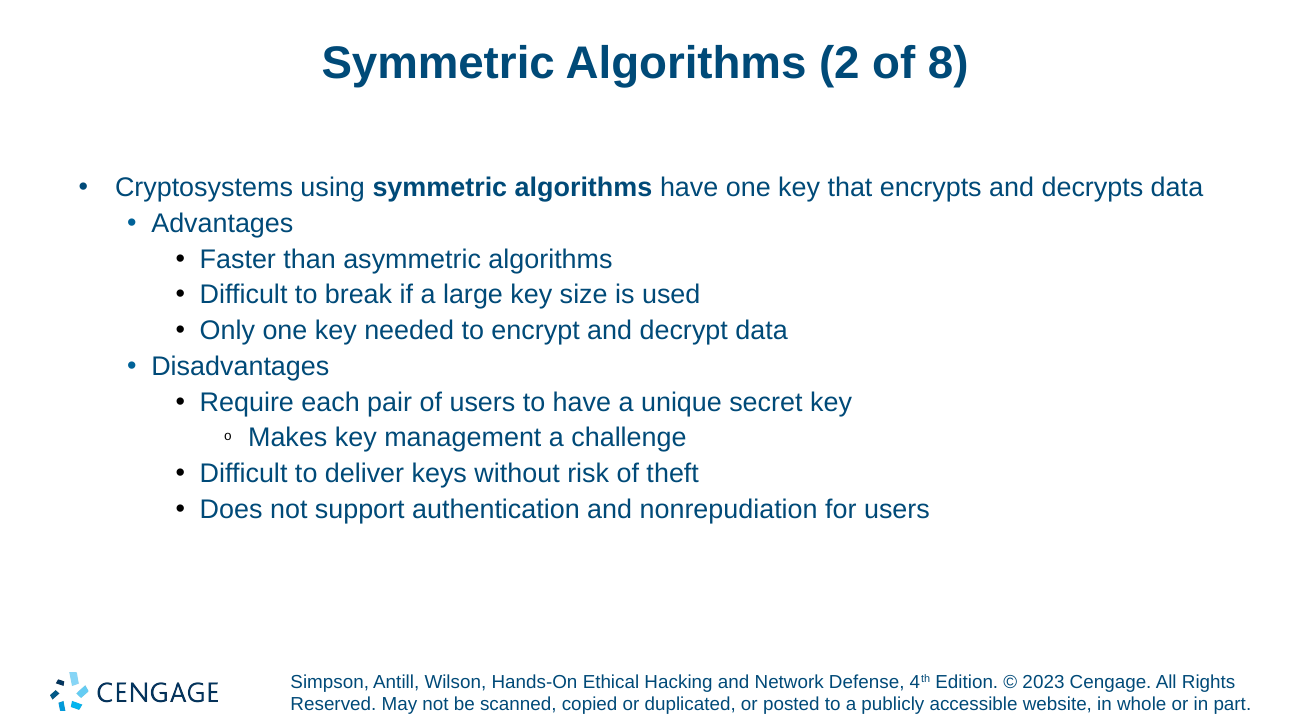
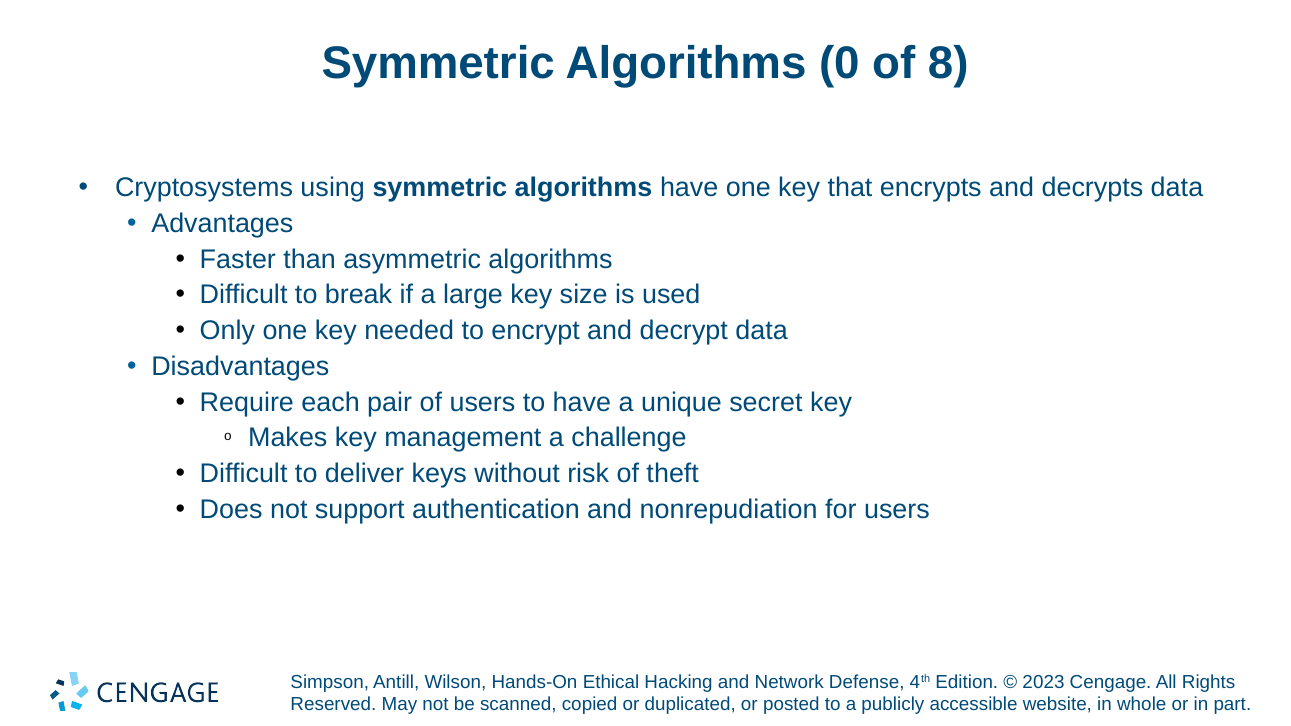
2: 2 -> 0 (839, 63)
